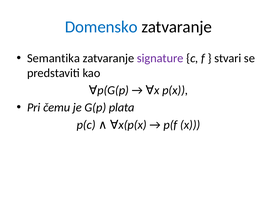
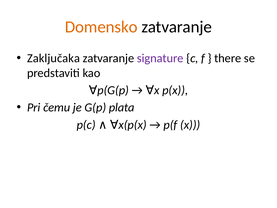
Domensko colour: blue -> orange (101, 27)
Semantika: Semantika -> Zaključaka (53, 58)
stvari: stvari -> there (228, 58)
